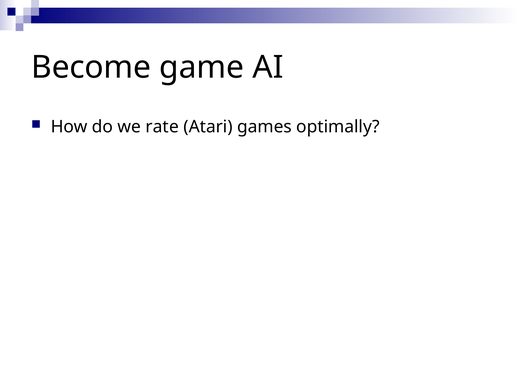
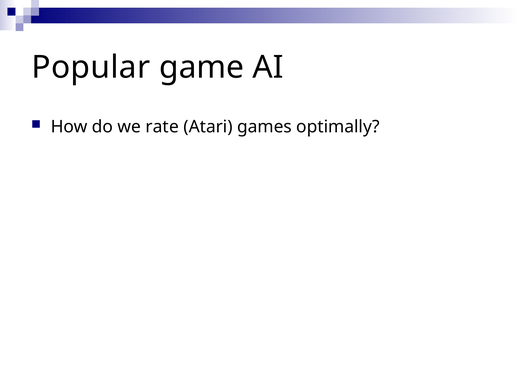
Become: Become -> Popular (91, 67)
